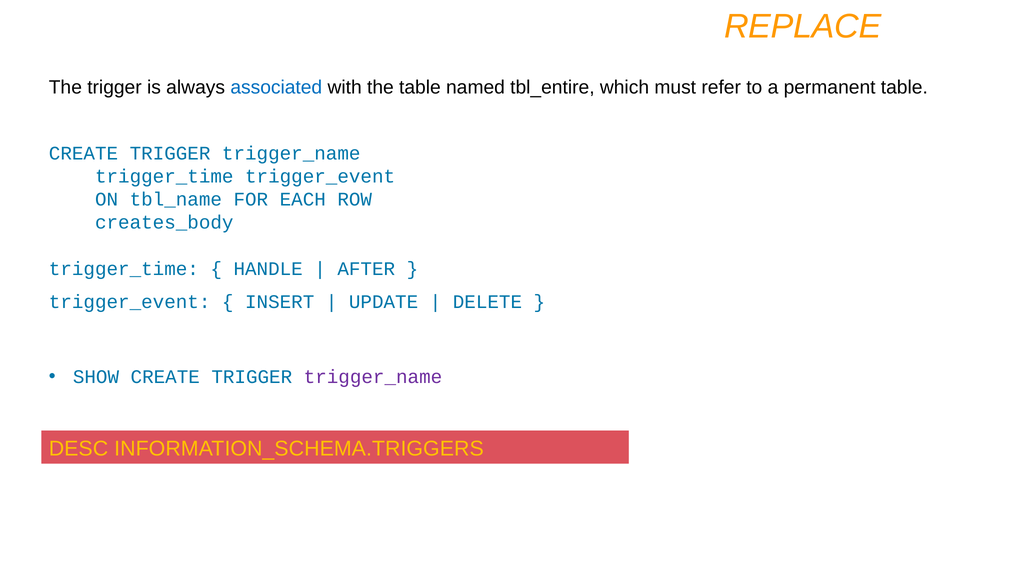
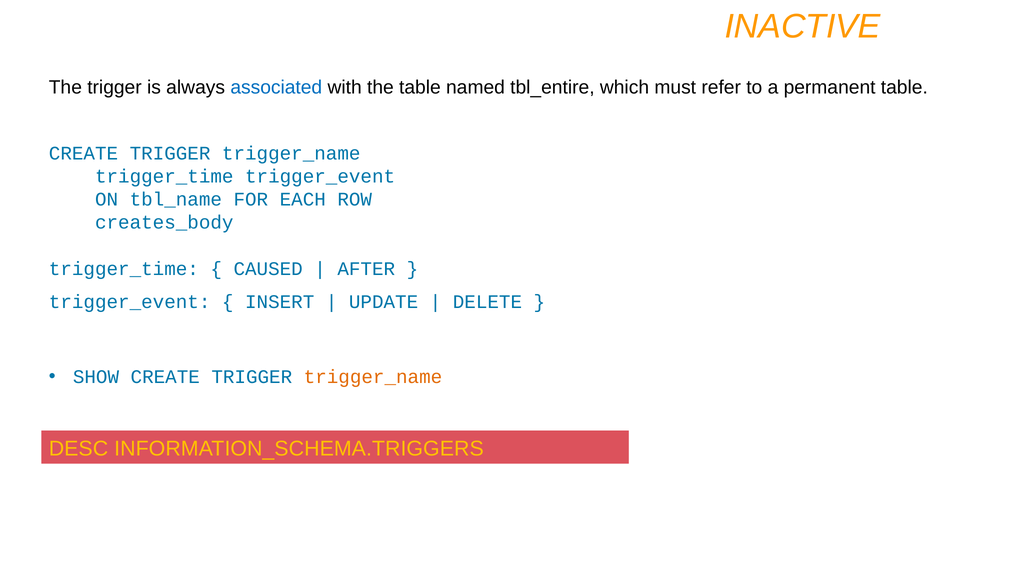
REPLACE: REPLACE -> INACTIVE (803, 27)
HANDLE: HANDLE -> CAUSED (268, 269)
trigger_name colour: purple -> orange (373, 377)
